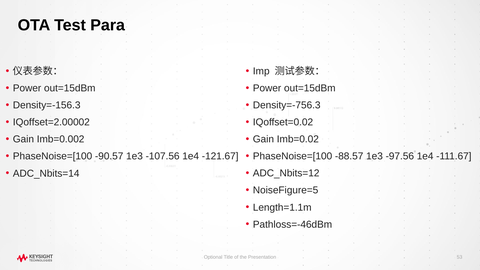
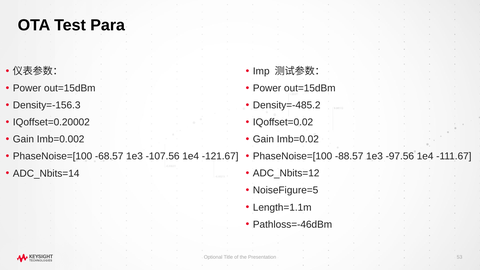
Density=-756.3: Density=-756.3 -> Density=-485.2 (287, 105)
IQoffset=2.00002: IQoffset=2.00002 -> IQoffset=0.20002 (51, 122)
-90.57: -90.57 -> -68.57 (109, 156)
